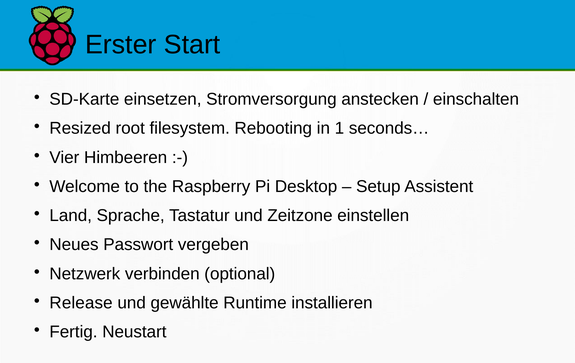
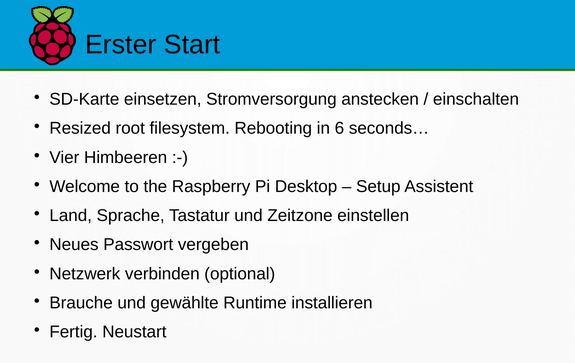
1: 1 -> 6 (339, 128)
Release: Release -> Brauche (81, 302)
